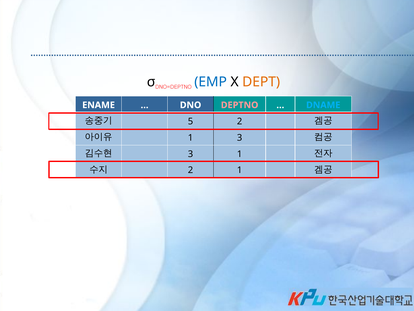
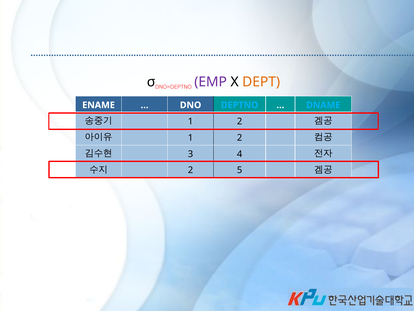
EMP colour: blue -> purple (211, 82)
DEPTNO colour: pink -> light blue (240, 105)
5: 5 -> 1 (191, 121)
3: 3 -> 2 (240, 137)
3 1: 1 -> 4 (240, 154)
2 1: 1 -> 5 (240, 170)
